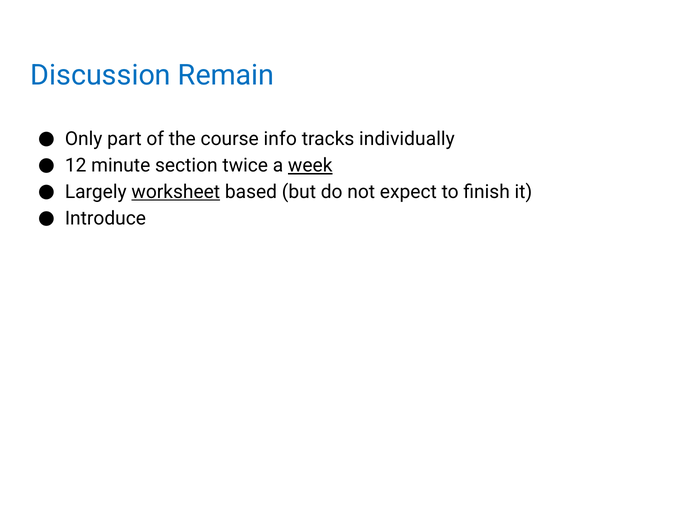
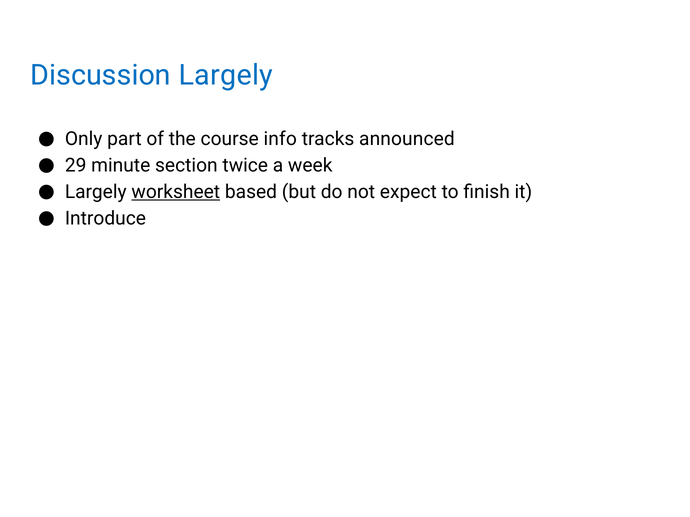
Discussion Remain: Remain -> Largely (226, 76)
individually: individually -> announced (407, 139)
12: 12 -> 29 (76, 166)
week underline: present -> none (310, 166)
